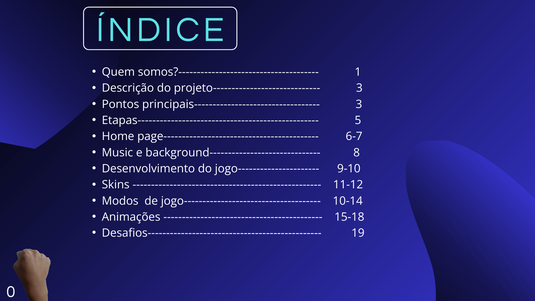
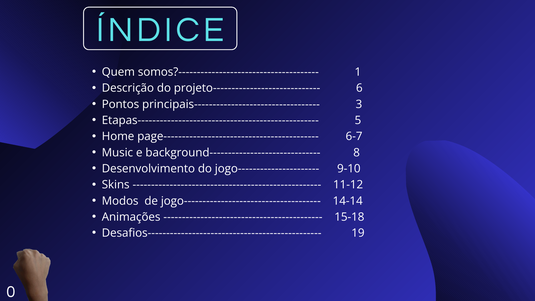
projeto----------------------------- 3: 3 -> 6 (359, 88)
10-14: 10-14 -> 14-14 (348, 201)
